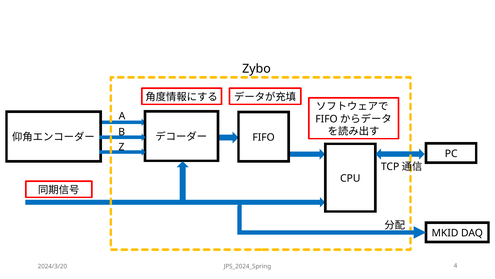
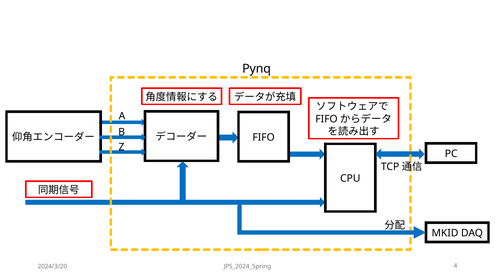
Zybo: Zybo -> Pynq (257, 69)
